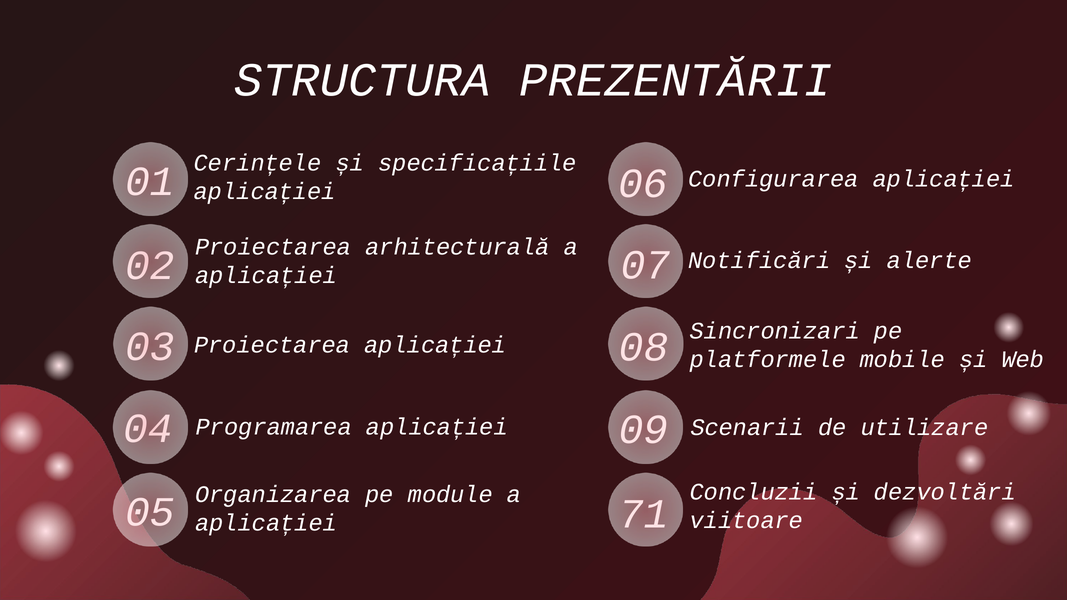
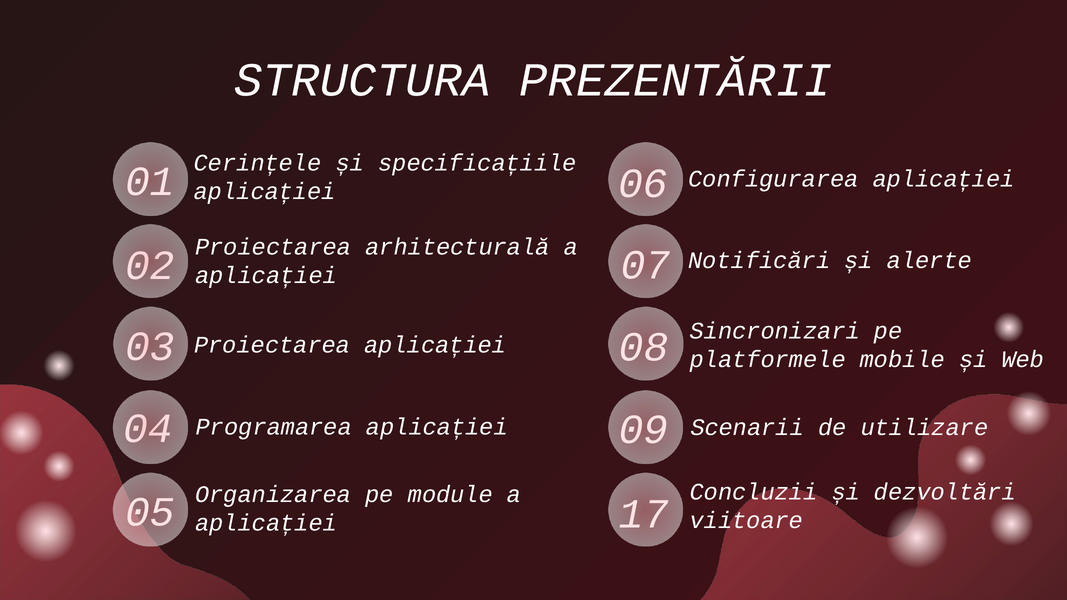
71: 71 -> 17 (644, 514)
